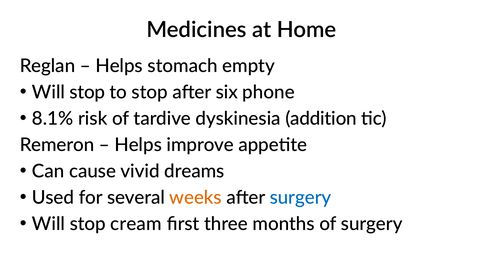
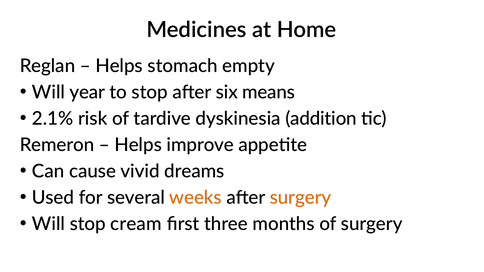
stop: stop -> year (87, 92)
phone: phone -> means (269, 92)
8.1%: 8.1% -> 2.1% (53, 119)
surgery colour: blue -> orange (301, 198)
